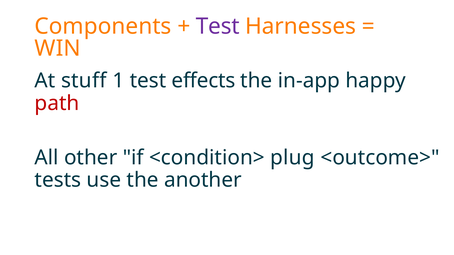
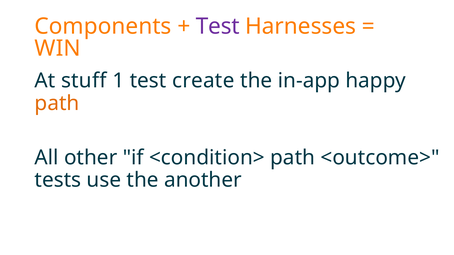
effects: effects -> create (203, 81)
path colour: red -> orange (57, 103)
<condition> plug: plug -> path (293, 158)
